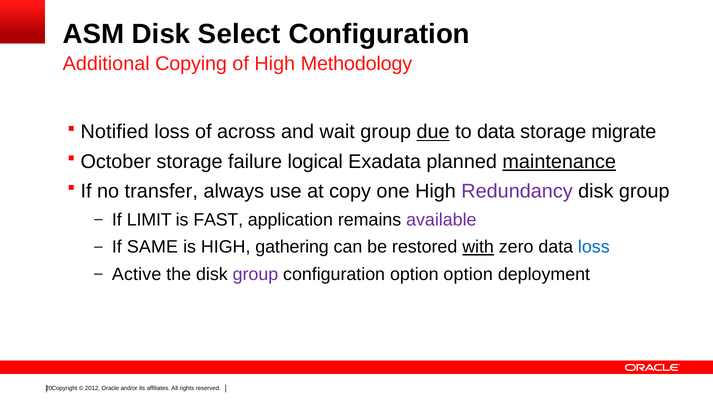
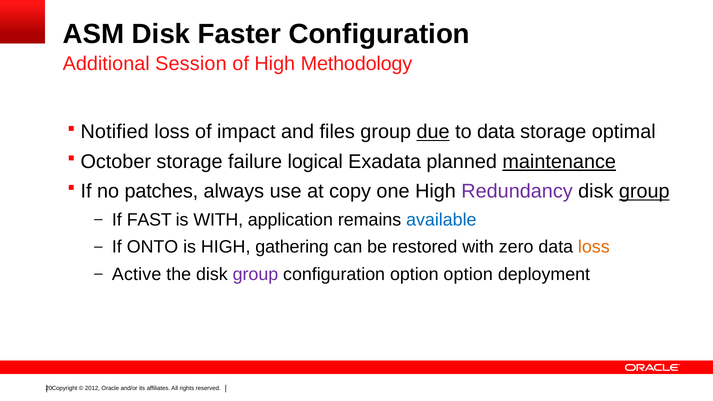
Select: Select -> Faster (239, 34)
Copying: Copying -> Session (191, 64)
across: across -> impact (246, 132)
wait: wait -> files (337, 132)
migrate: migrate -> optimal (624, 132)
transfer: transfer -> patches (161, 191)
group underline: none -> present (644, 191)
LIMIT: LIMIT -> FAST (149, 220)
is FAST: FAST -> WITH (218, 220)
available colour: purple -> blue (441, 220)
SAME: SAME -> ONTO (152, 247)
with underline: present -> none (478, 247)
loss colour: blue -> orange (594, 247)
